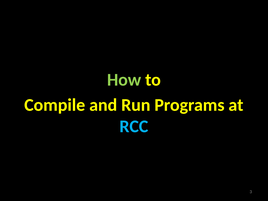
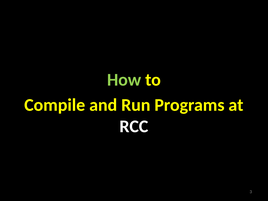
RCC colour: light blue -> white (134, 126)
